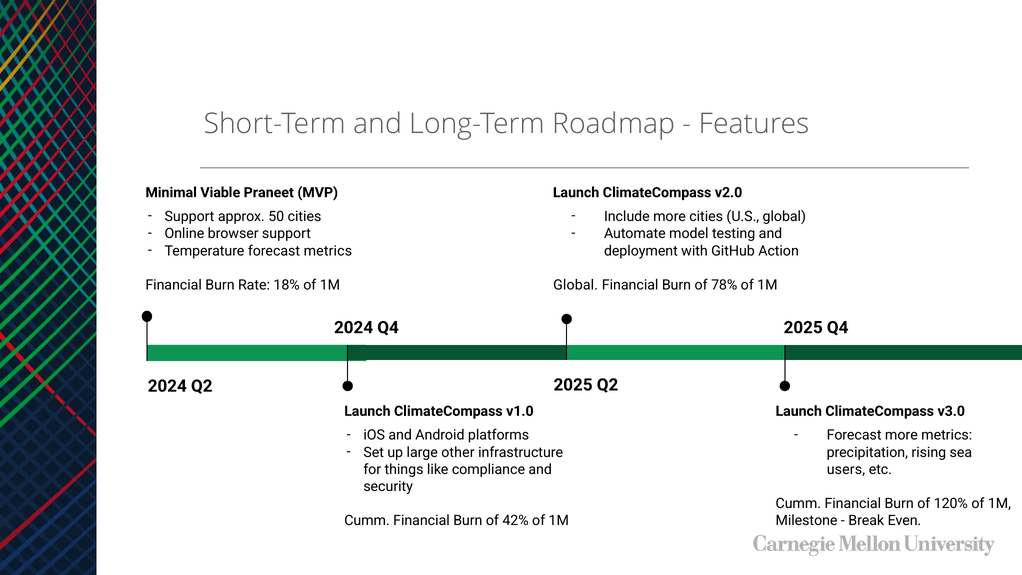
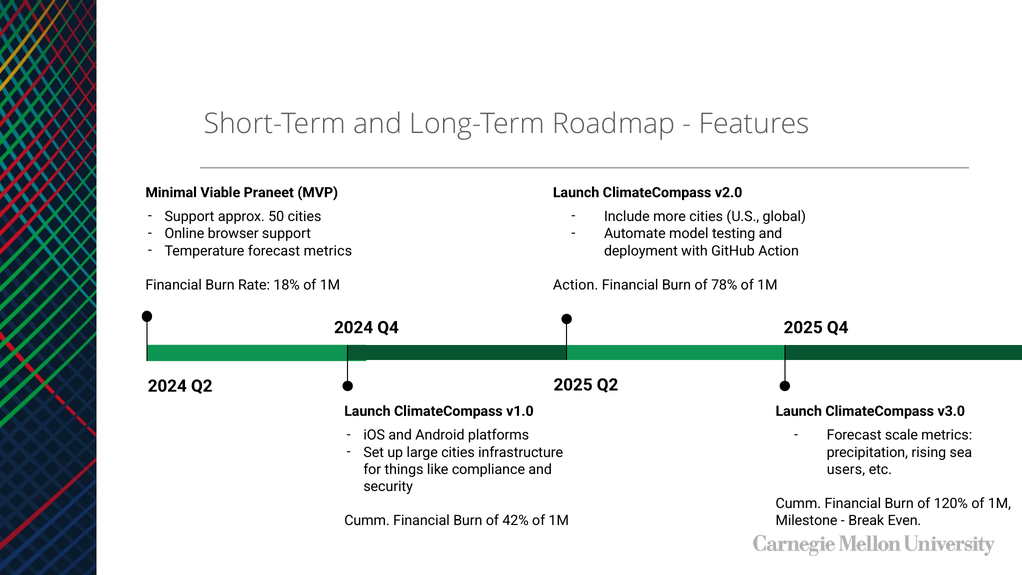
Global: Global -> Action (576, 285)
Forecast more: more -> scale (901, 435)
large other: other -> cities (458, 452)
